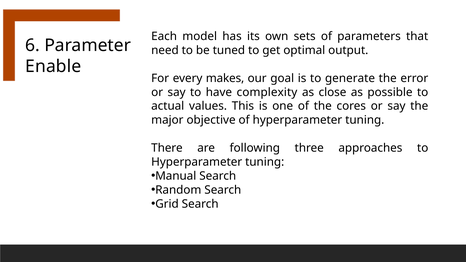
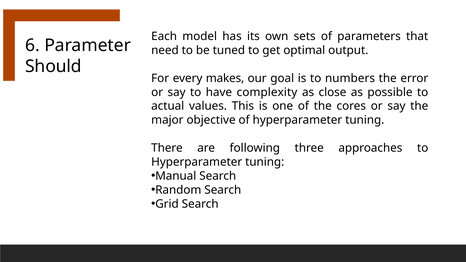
Enable: Enable -> Should (53, 66)
generate: generate -> numbers (350, 78)
